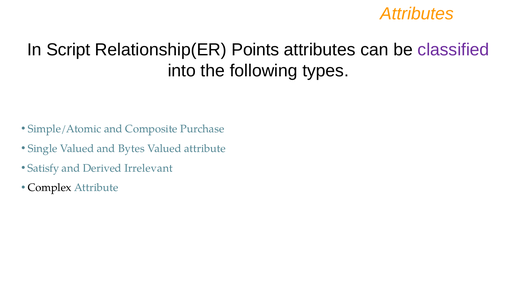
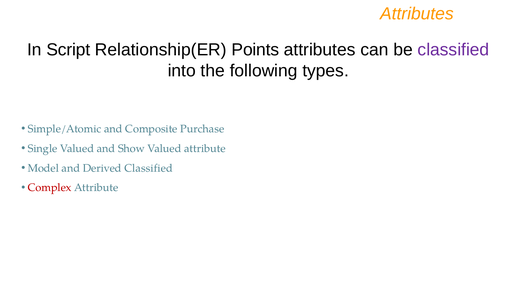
Bytes: Bytes -> Show (131, 149)
Satisfy: Satisfy -> Model (43, 168)
Derived Irrelevant: Irrelevant -> Classified (149, 168)
Complex colour: black -> red (50, 188)
